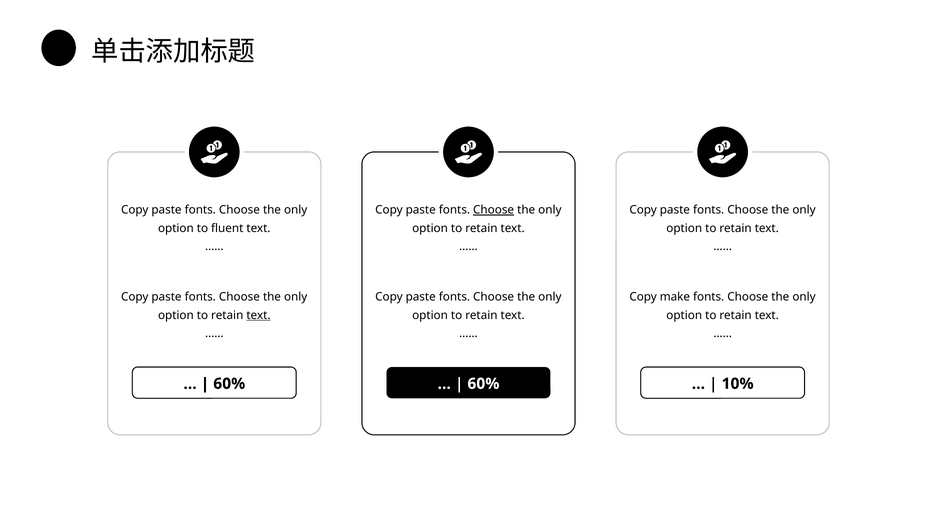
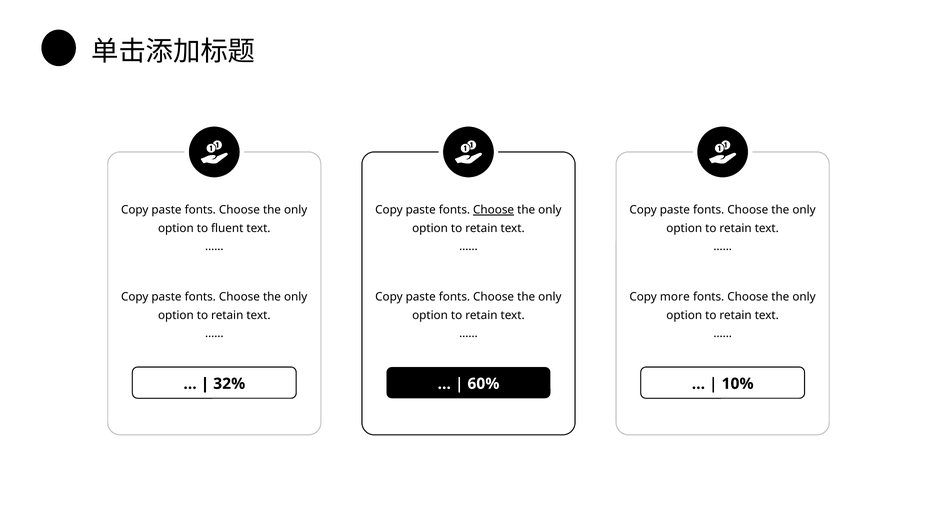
make: make -> more (675, 297)
text underline: present -> none (258, 315)
60%: 60% -> 32% (229, 384)
